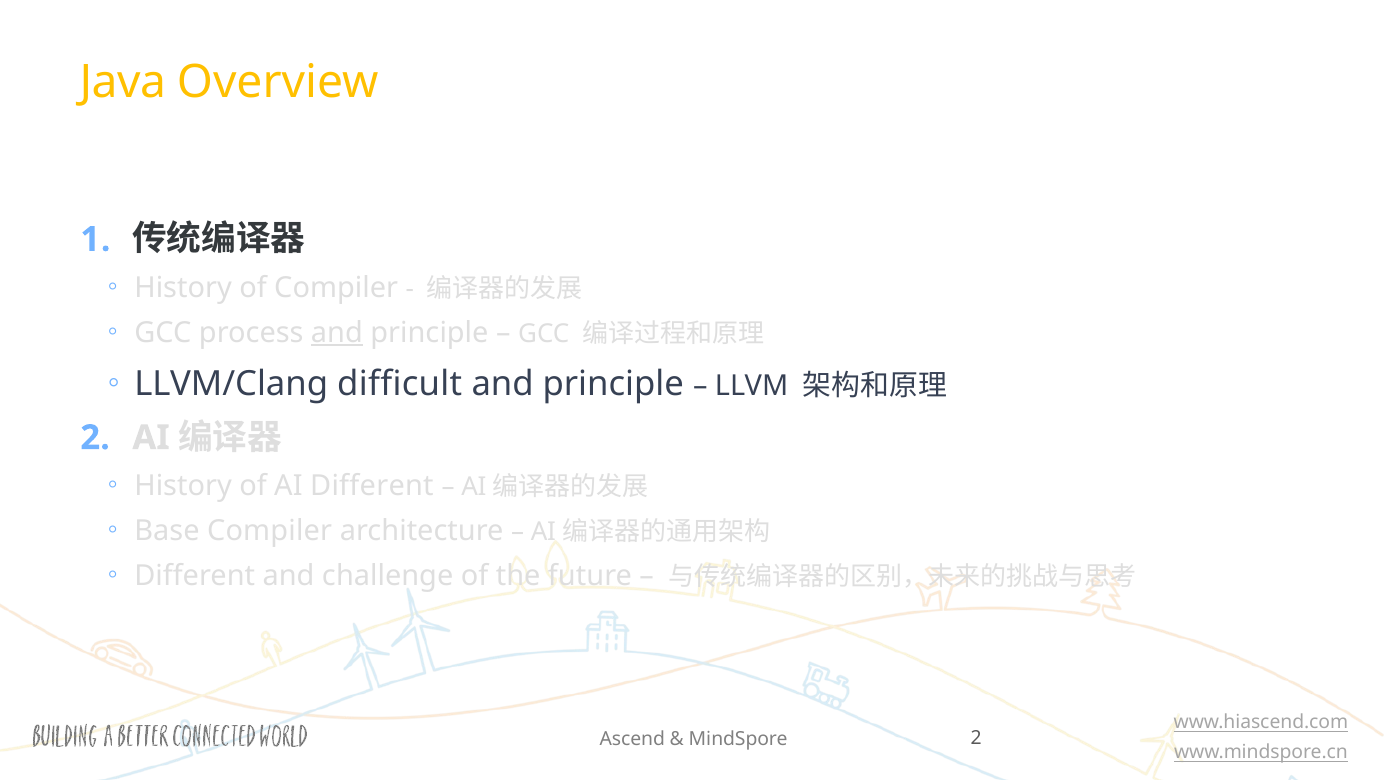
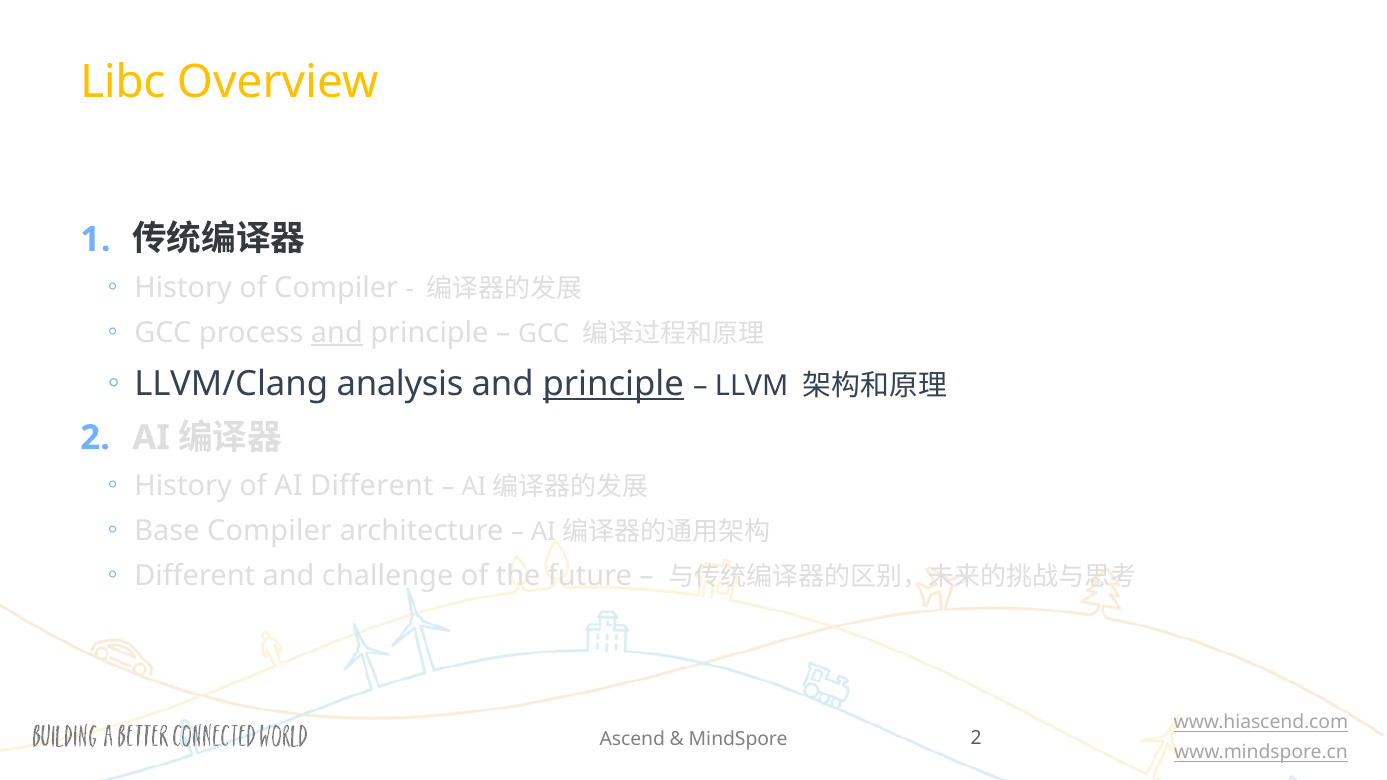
Java: Java -> Libc (123, 82)
difficult: difficult -> analysis (400, 384)
principle underline: none -> present (613, 384)
